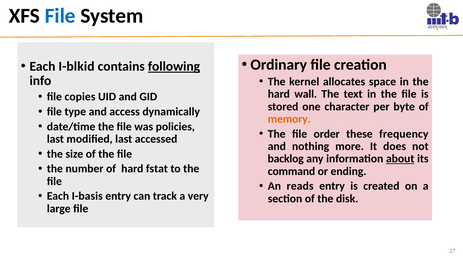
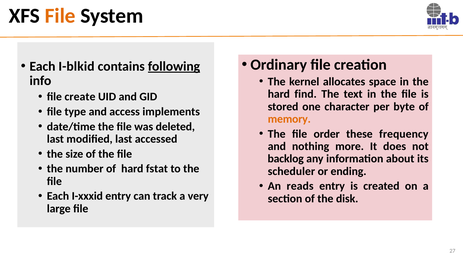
File colour: blue -> orange (60, 16)
wall: wall -> find (306, 94)
copies: copies -> create (80, 97)
dynamically: dynamically -> implements (171, 112)
policies: policies -> deleted (175, 127)
about underline: present -> none (400, 159)
command: command -> scheduler (291, 172)
I-basis: I-basis -> I-xxxid (87, 196)
